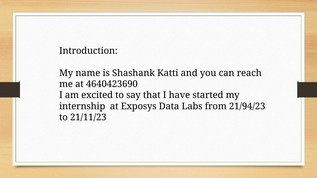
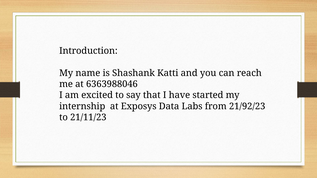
4640423690: 4640423690 -> 6363988046 (112, 84)
21/94/23: 21/94/23 -> 21/92/23 (247, 106)
